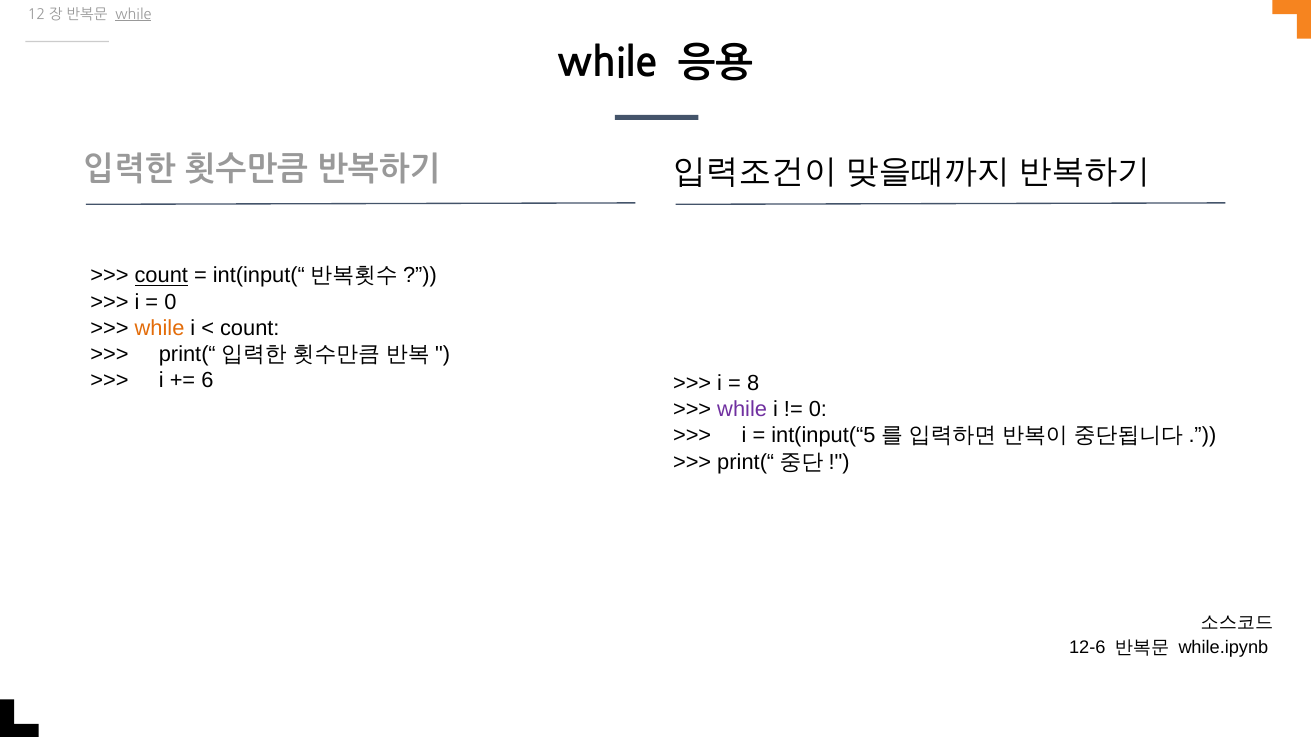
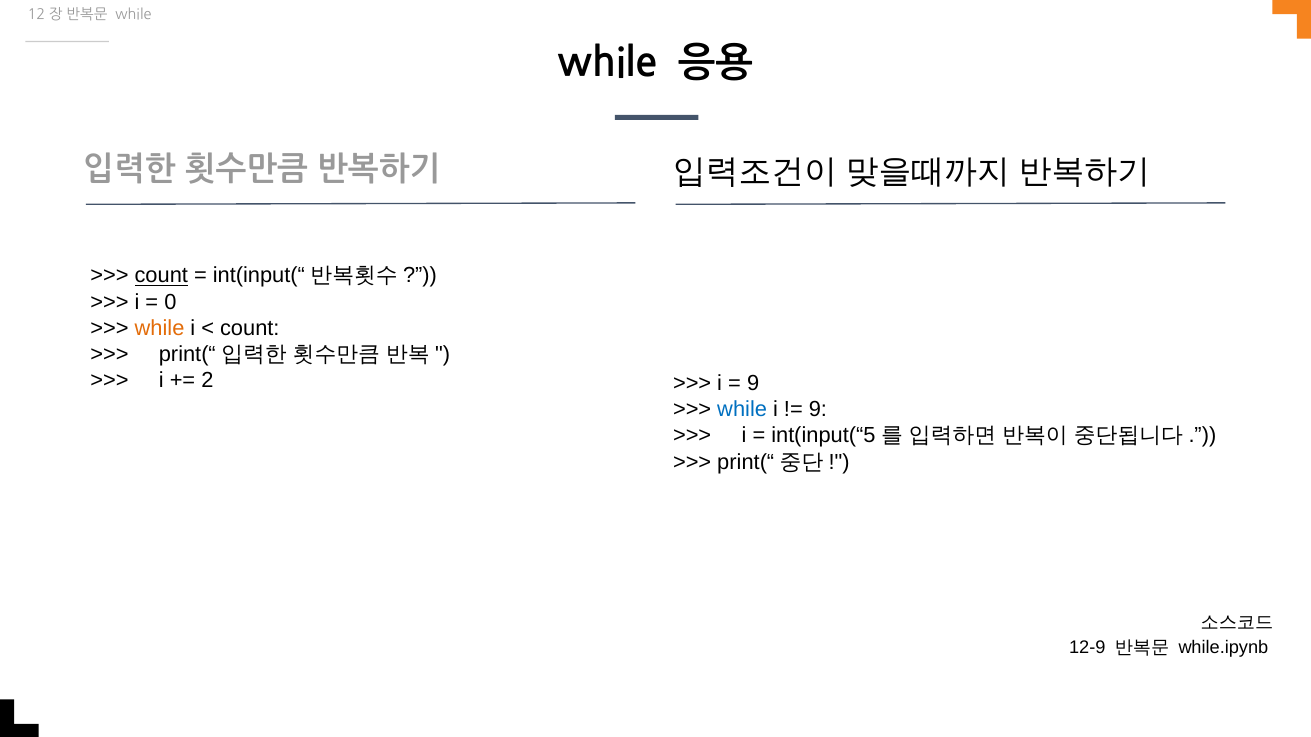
while underline: present -> none (133, 14)
6: 6 -> 2 (207, 381)
8: 8 -> 9 (753, 384)
while colour: purple -> blue (742, 410)
0: 0 -> 9 (818, 410)
12-6: 12-6 -> 12-9 (1087, 648)
